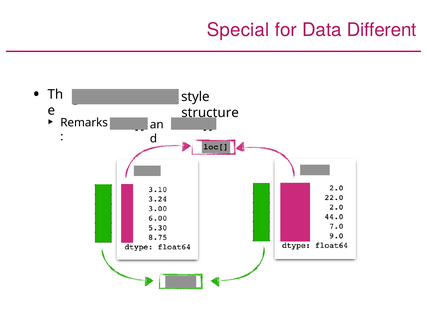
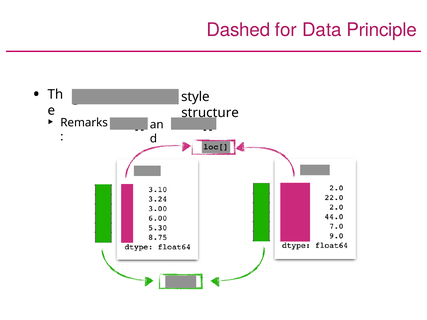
Special: Special -> Dashed (238, 30)
Different: Different -> Principle (382, 30)
